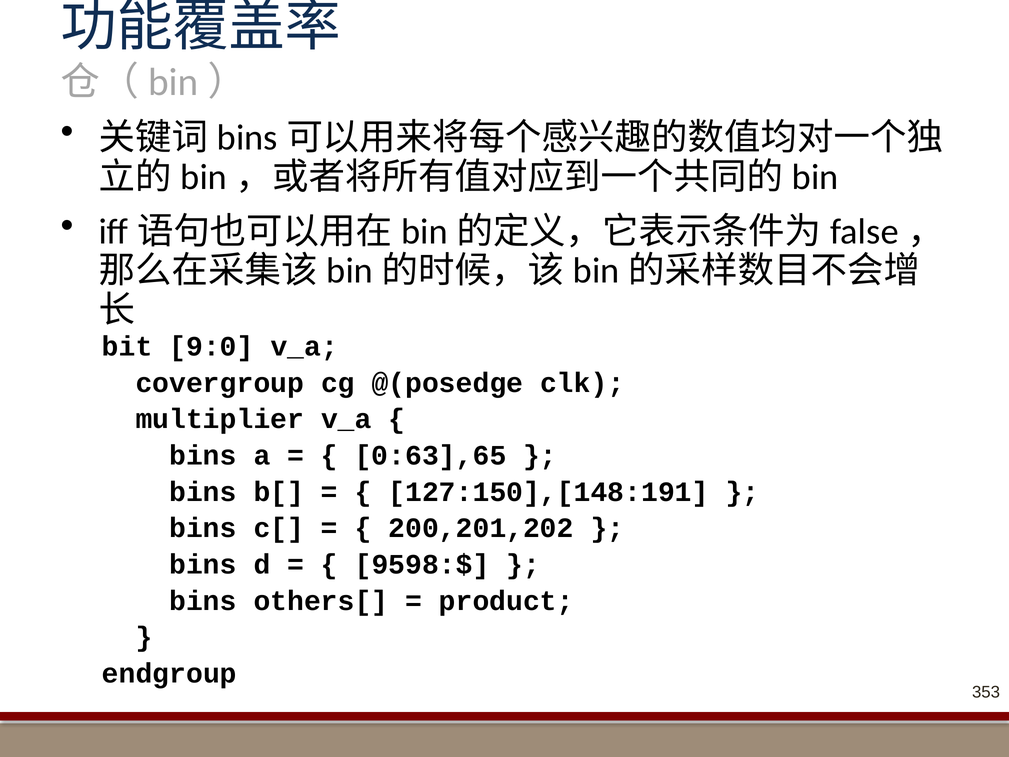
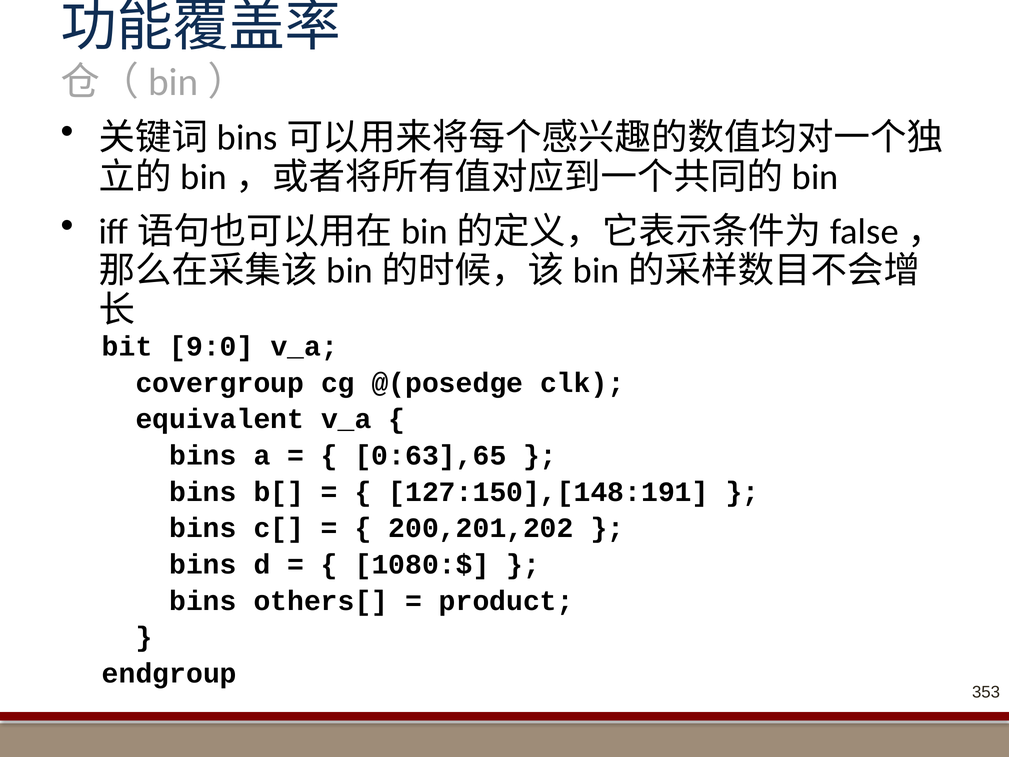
multiplier: multiplier -> equivalent (220, 419)
9598:$: 9598:$ -> 1080:$ (422, 564)
